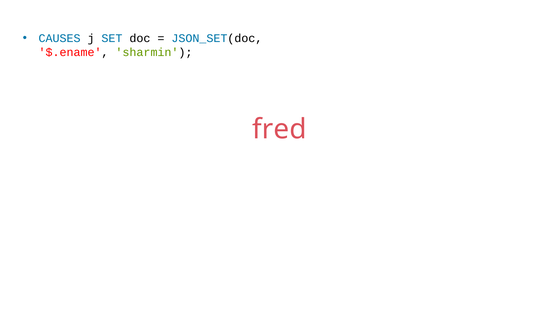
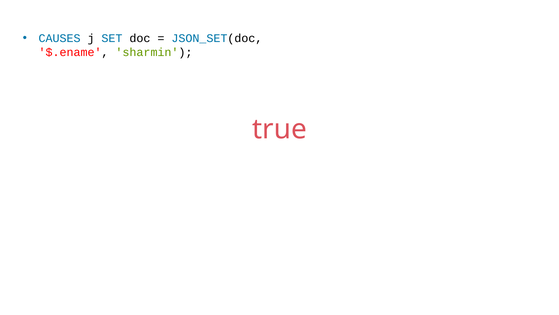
fred: fred -> true (279, 129)
